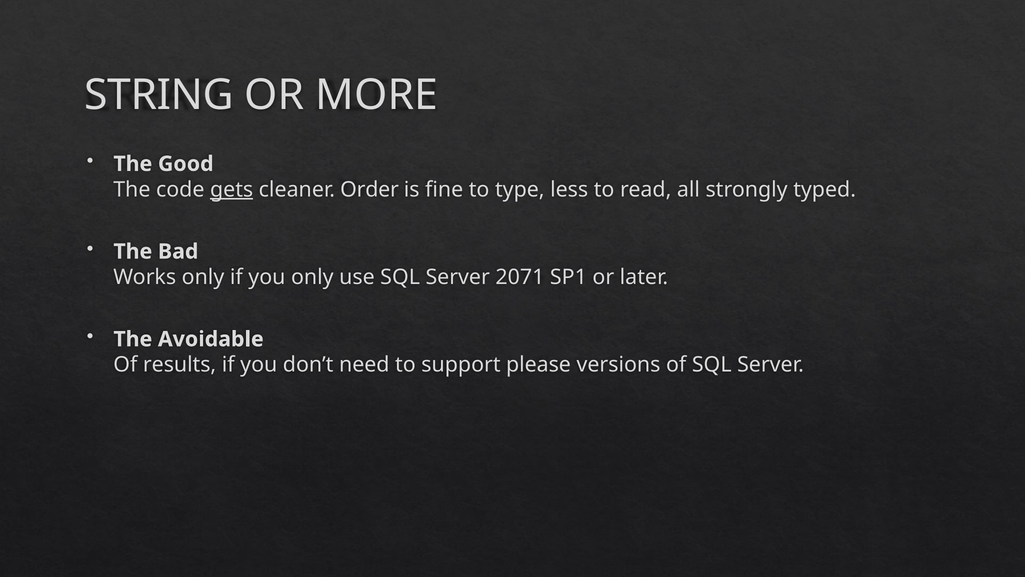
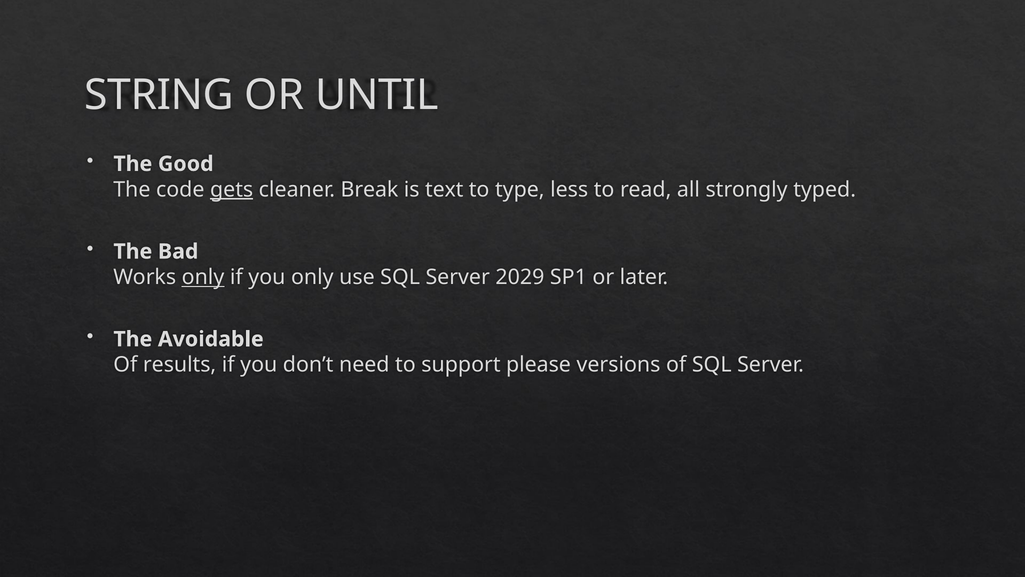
MORE: MORE -> UNTIL (377, 95)
Order: Order -> Break (369, 189)
fine: fine -> text (444, 189)
only underline: none -> present (203, 277)
2071: 2071 -> 2029 (520, 277)
